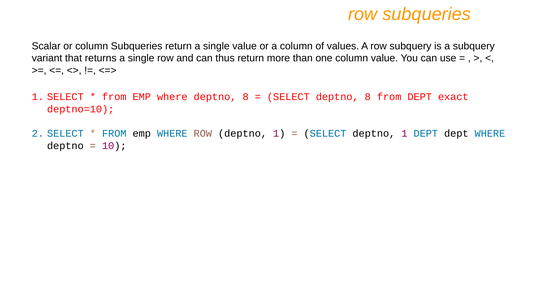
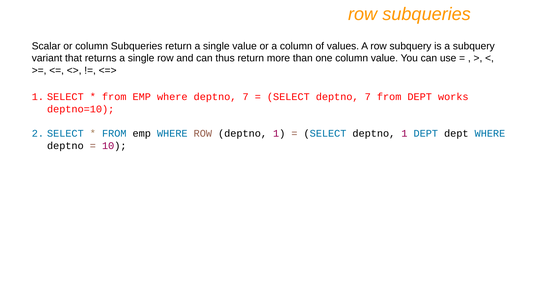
where deptno 8: 8 -> 7 (246, 97)
SELECT deptno 8: 8 -> 7 (368, 97)
exact: exact -> works (453, 97)
